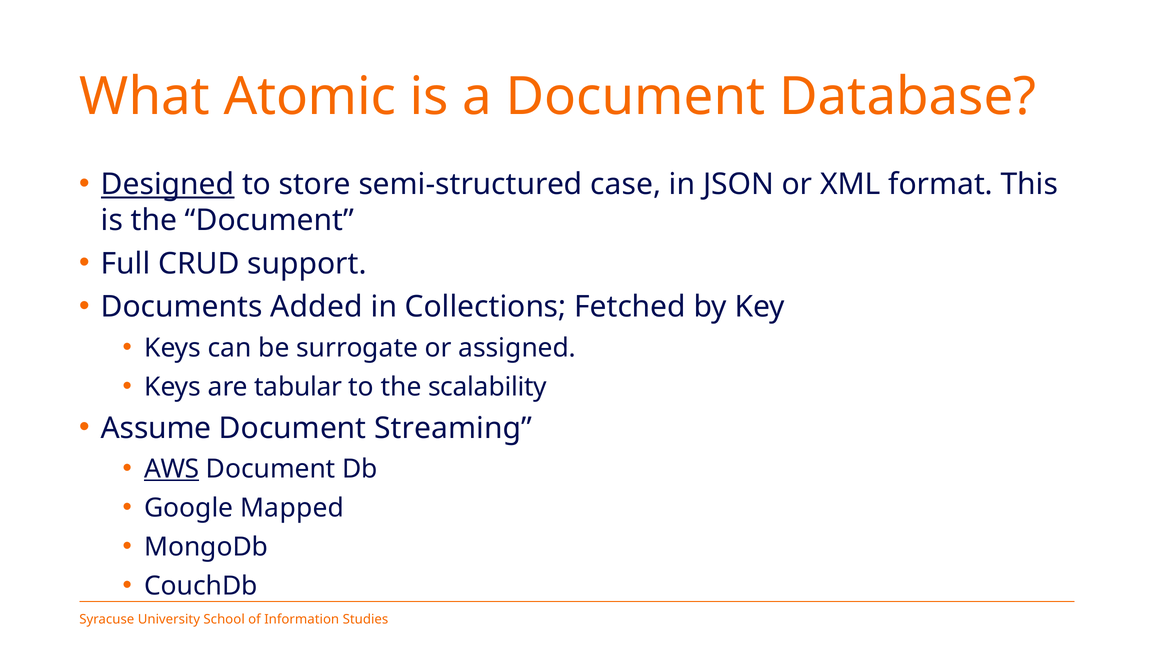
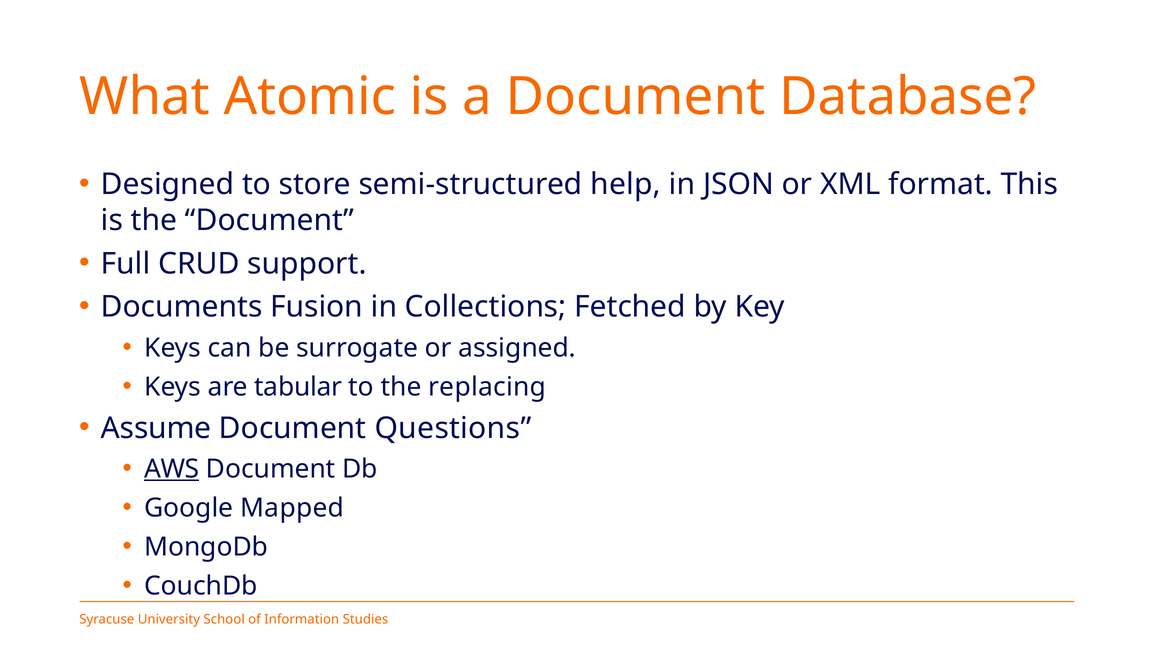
Designed underline: present -> none (168, 184)
case: case -> help (626, 184)
Added: Added -> Fusion (317, 307)
scalability: scalability -> replacing (487, 387)
Streaming: Streaming -> Questions (453, 428)
